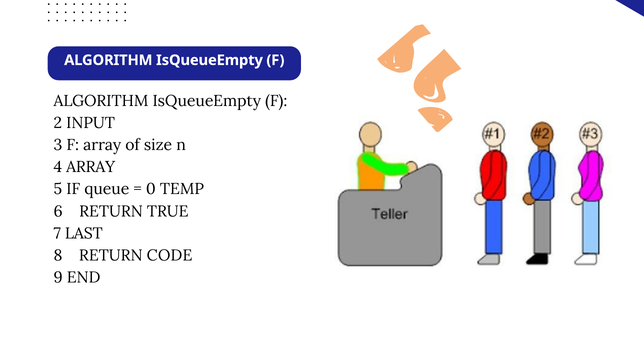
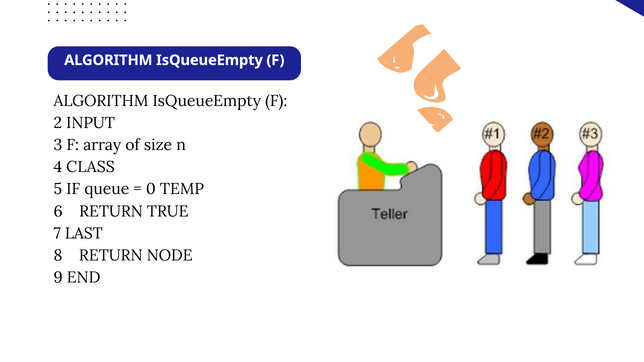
4 ARRAY: ARRAY -> CLASS (91, 167)
CODE: CODE -> NODE (170, 256)
